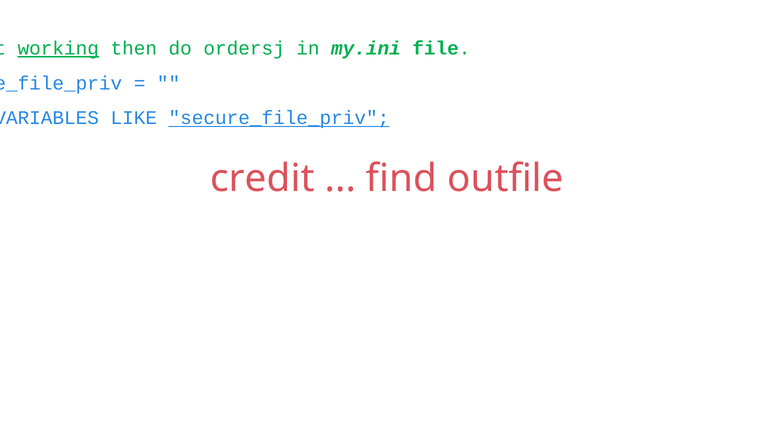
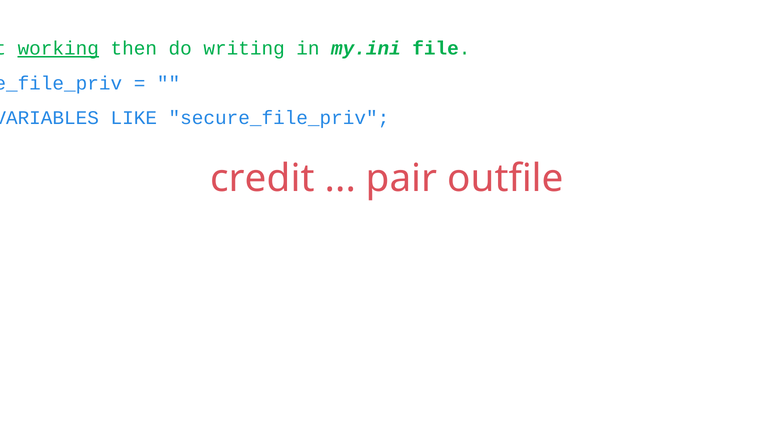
ordersj: ordersj -> writing (244, 49)
secure_file_priv underline: present -> none (279, 118)
find: find -> pair (402, 179)
